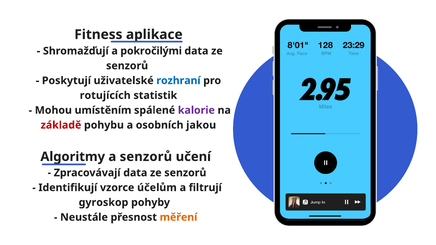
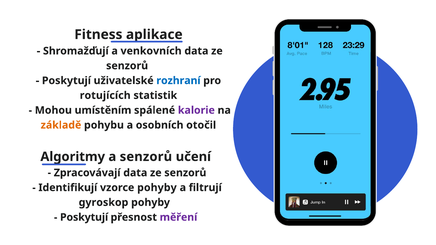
pokročilými: pokročilými -> venkovních (151, 51)
základě colour: red -> orange (61, 125)
jakou: jakou -> otočil (201, 125)
vzorce účelům: účelům -> pohyby (157, 188)
Neustále: Neustále -> Poskytují (84, 217)
měření colour: orange -> purple (178, 217)
